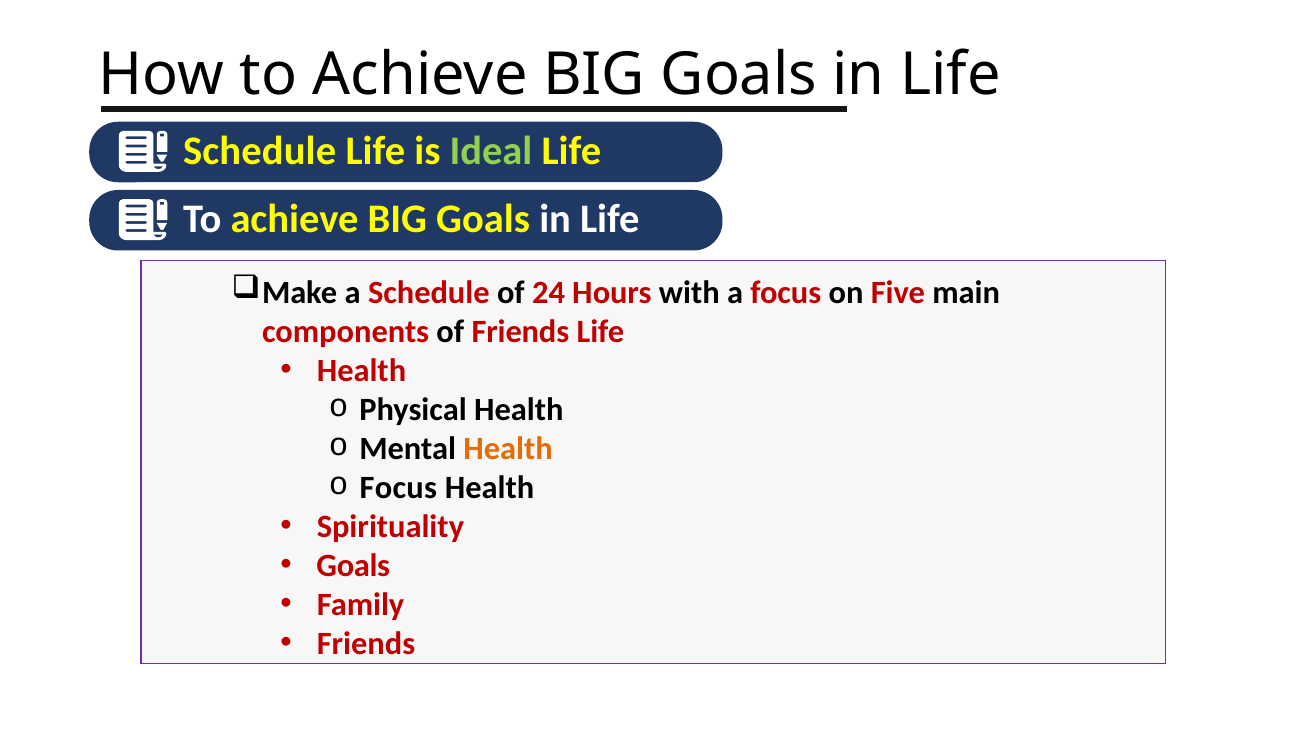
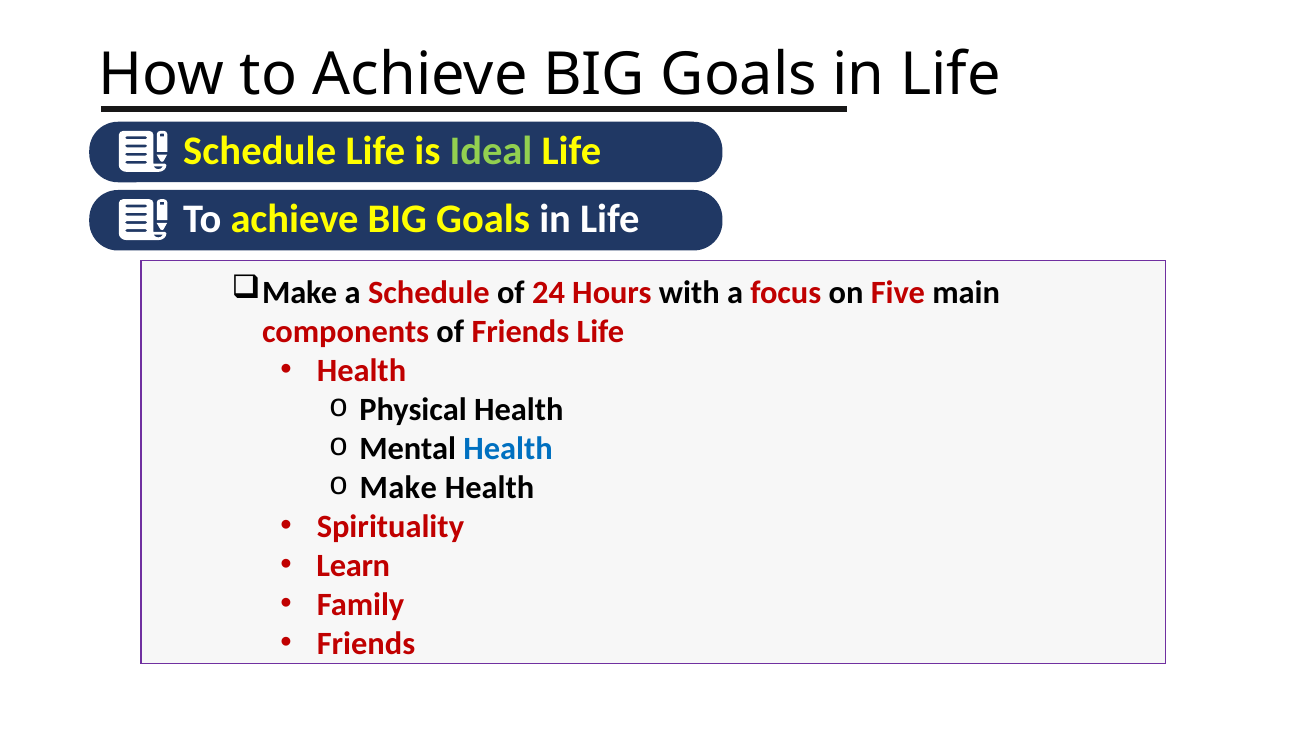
Health colour: orange -> blue (508, 449)
Focus: Focus -> Make (398, 488)
Goals: Goals -> Learn (353, 566)
